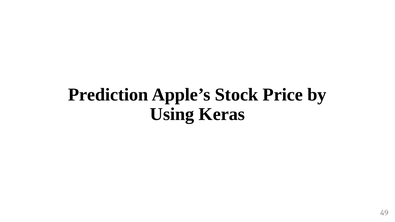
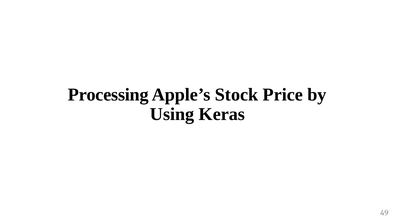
Prediction: Prediction -> Processing (108, 95)
